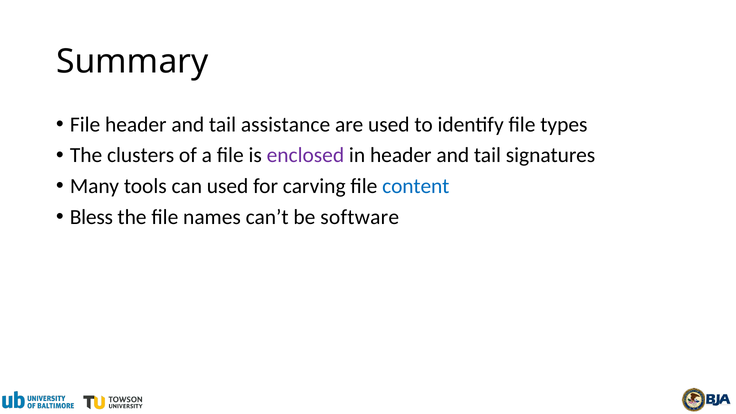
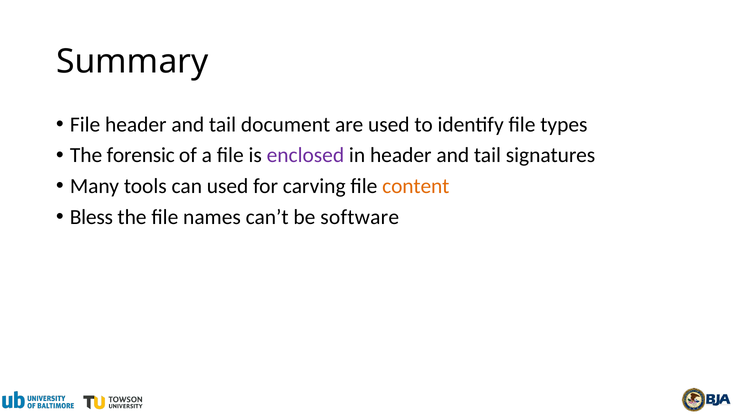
assistance: assistance -> document (286, 124)
clusters: clusters -> forensic (141, 155)
content colour: blue -> orange (416, 186)
